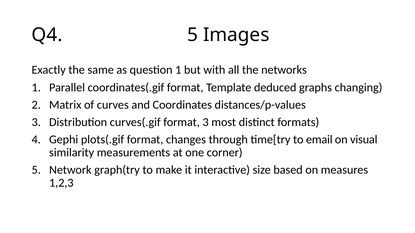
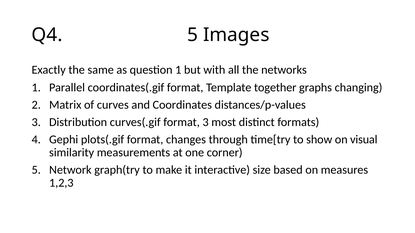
deduced: deduced -> together (275, 88)
email: email -> show (319, 140)
